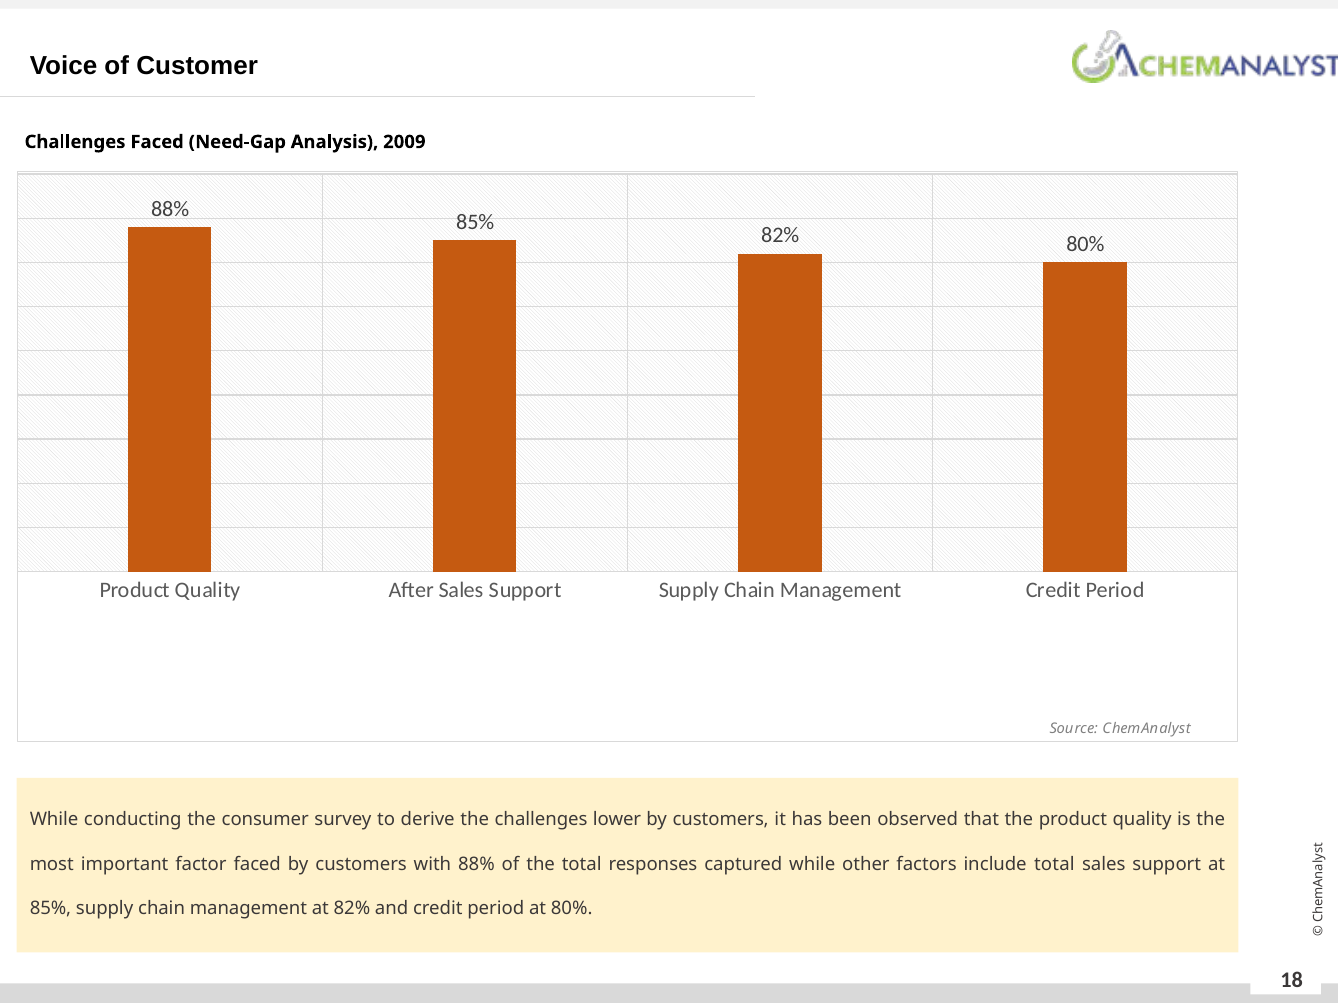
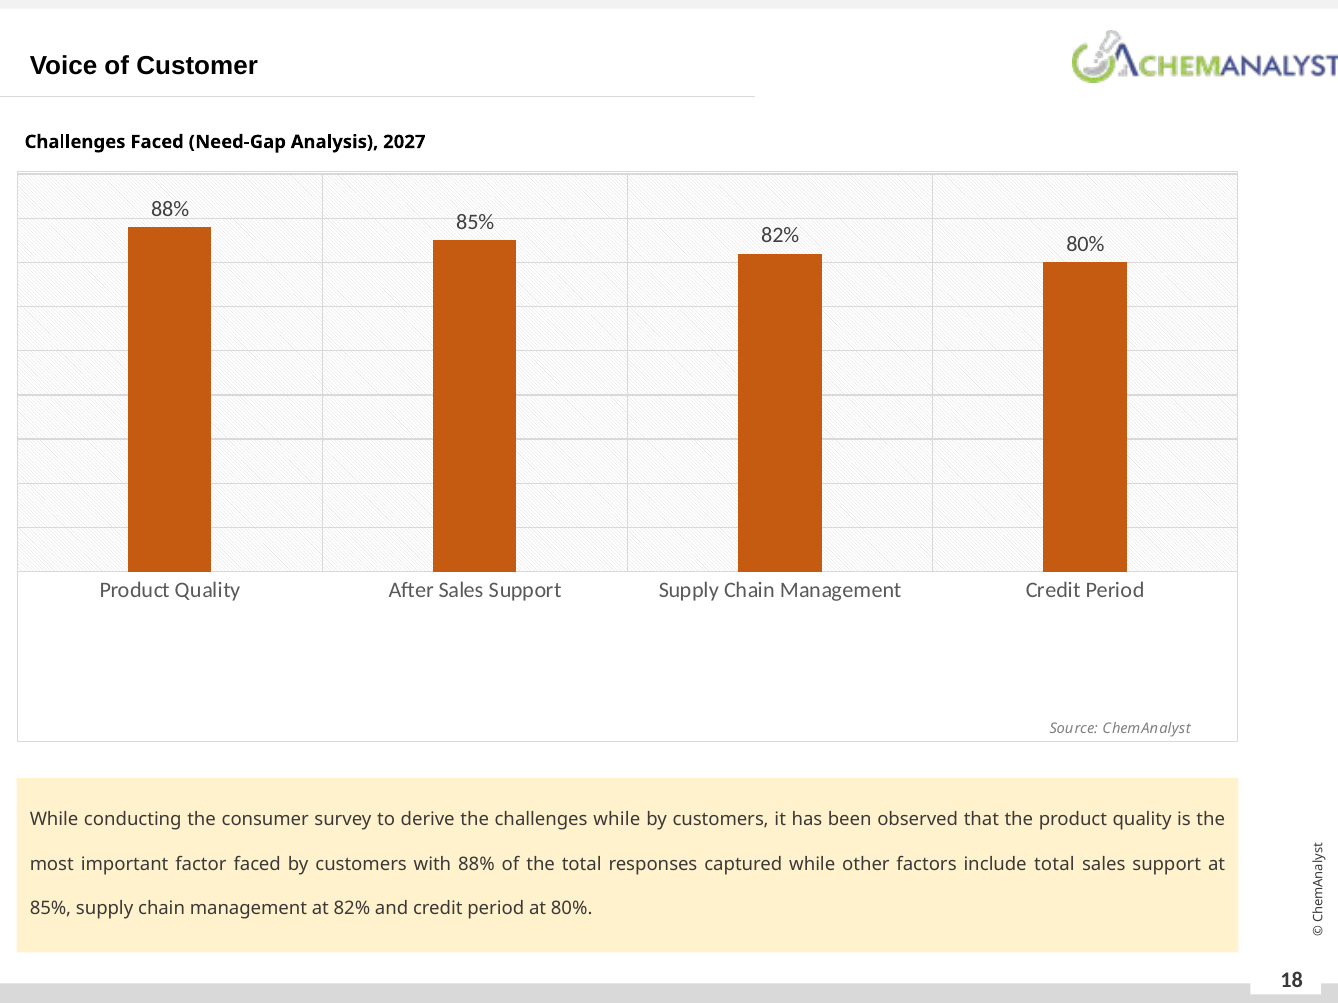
2009: 2009 -> 2027 (404, 142)
challenges lower: lower -> while (617, 820)
